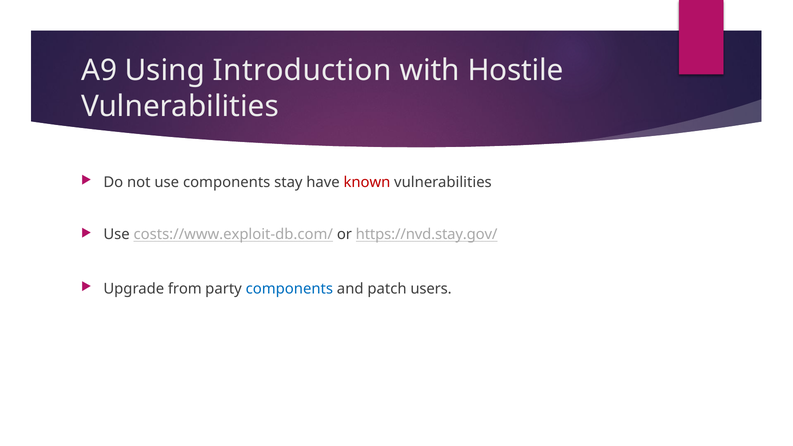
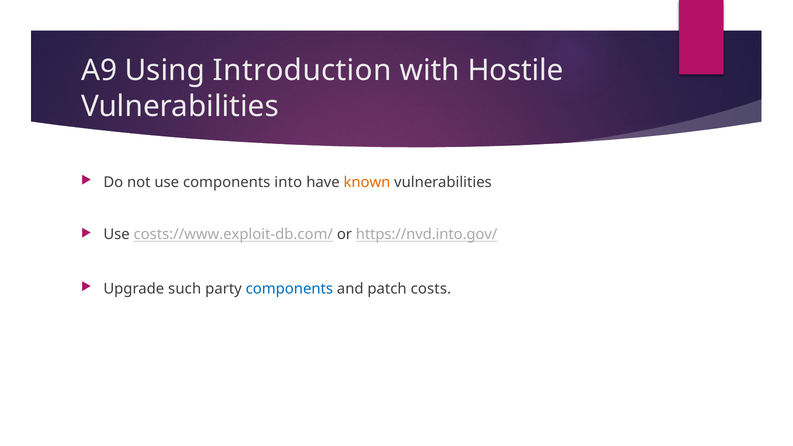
stay: stay -> into (288, 182)
known colour: red -> orange (367, 182)
https://nvd.stay.gov/: https://nvd.stay.gov/ -> https://nvd.into.gov/ (427, 234)
from: from -> such (185, 289)
users: users -> costs (431, 289)
